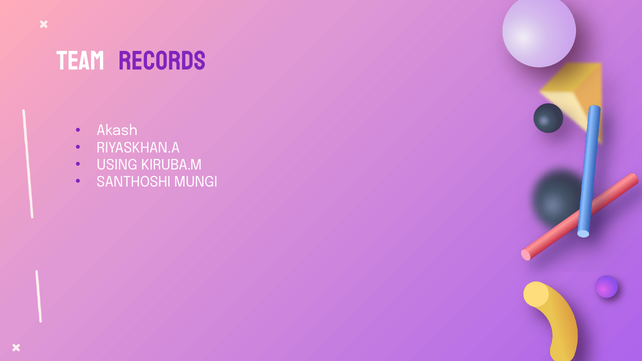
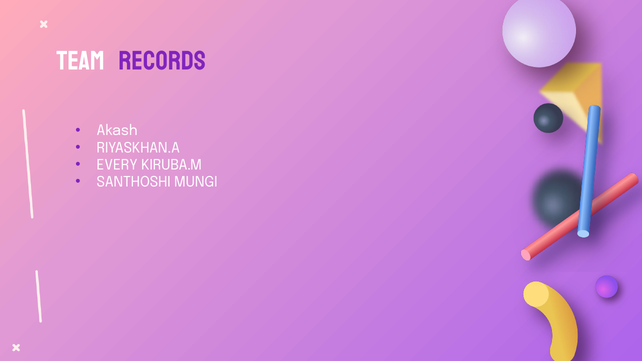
USING: USING -> EVERY (117, 165)
